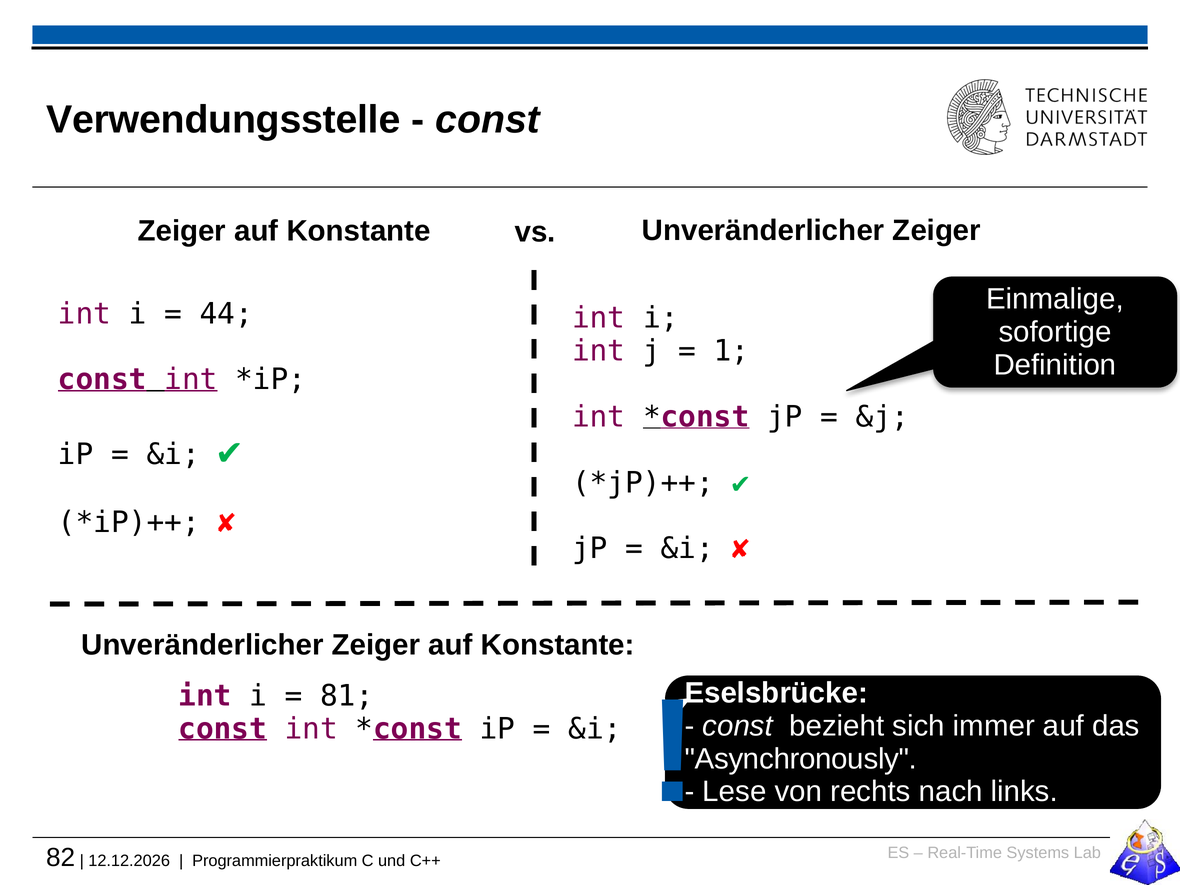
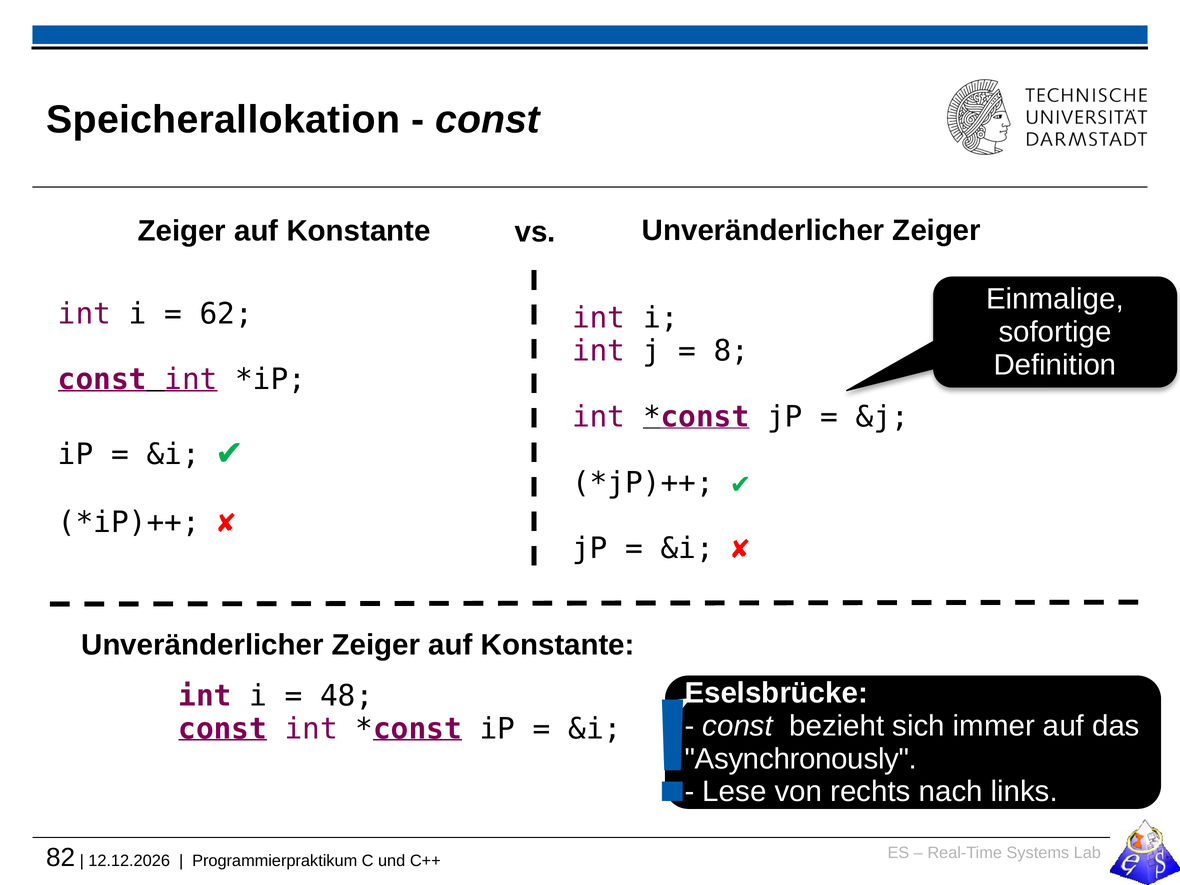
Verwendungsstelle: Verwendungsstelle -> Speicherallokation (223, 120)
44: 44 -> 62 (226, 314)
1: 1 -> 8 (732, 351)
81: 81 -> 48 (347, 696)
